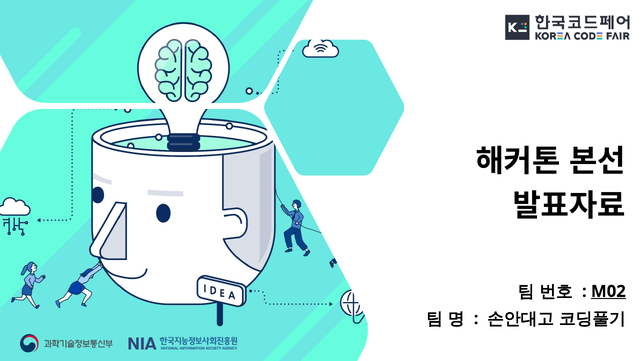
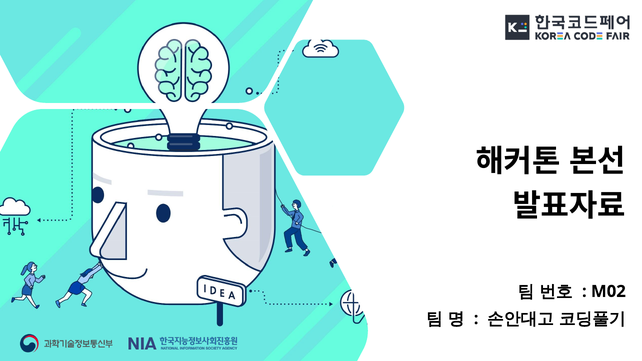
M02 underline: present -> none (608, 291)
